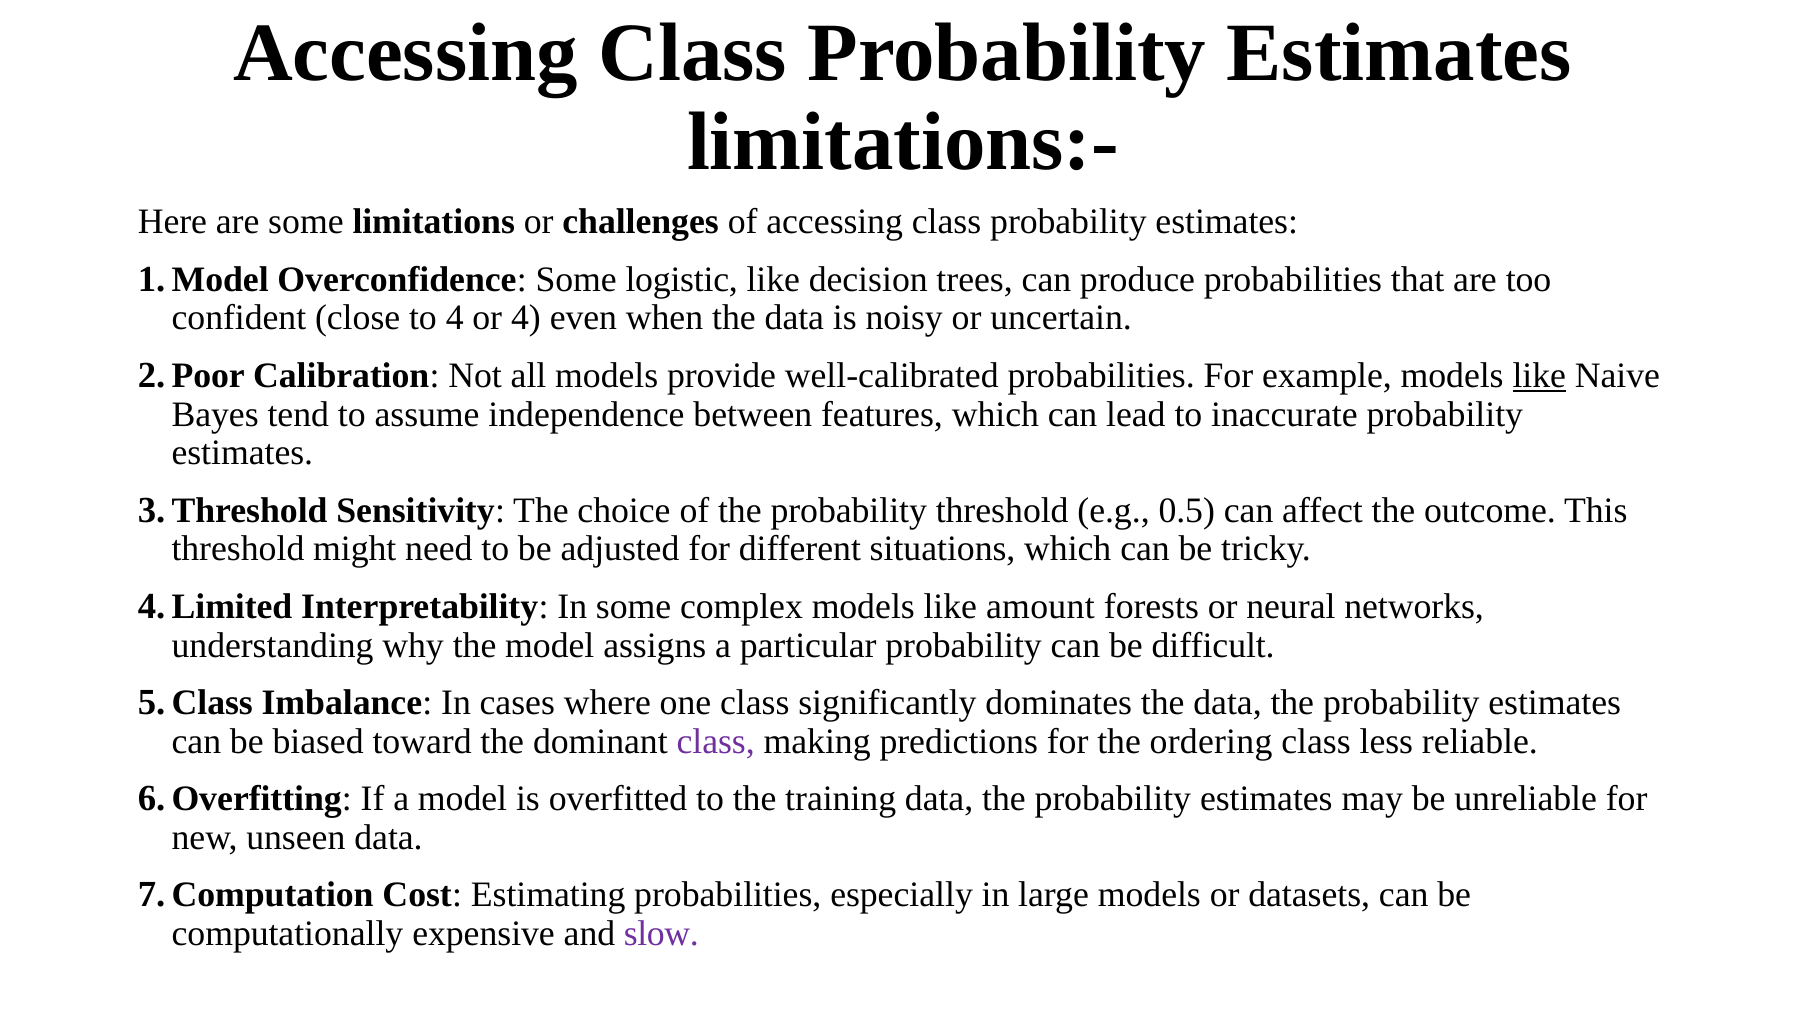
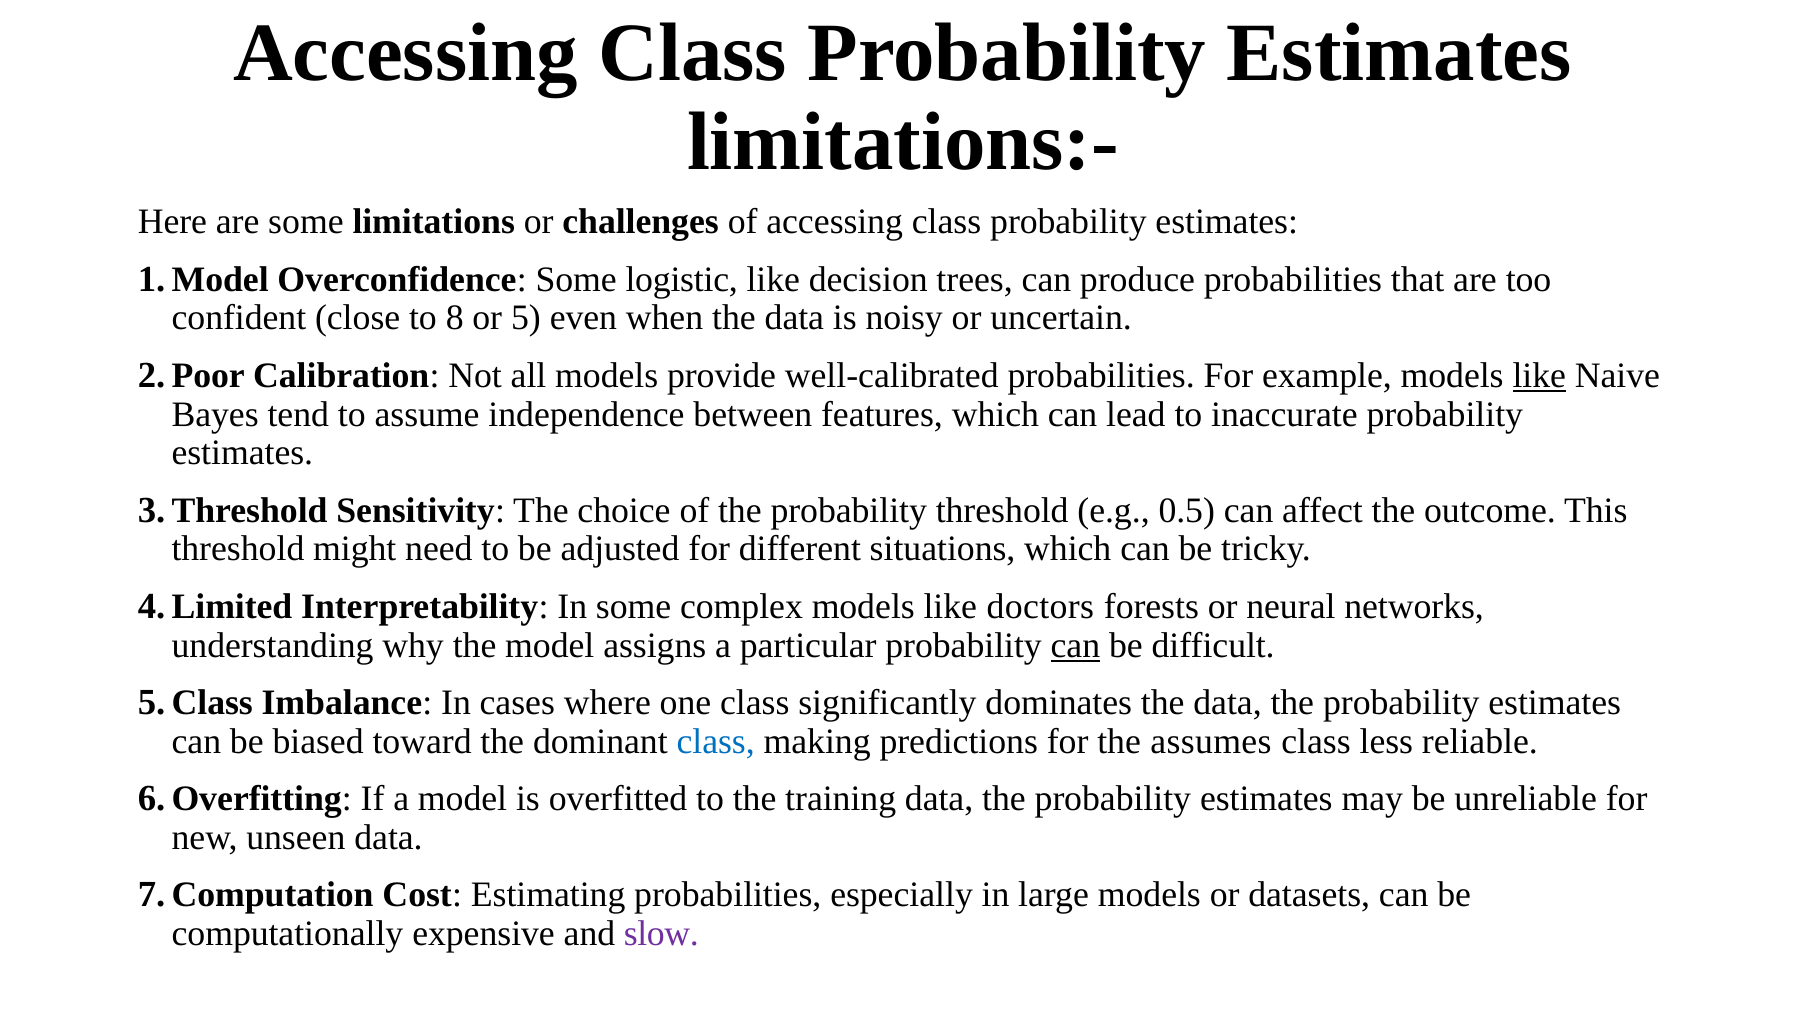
to 4: 4 -> 8 (455, 318)
or 4: 4 -> 5 (526, 318)
amount: amount -> doctors (1040, 606)
can underline: none -> present (1075, 645)
class colour: purple -> blue (716, 741)
ordering: ordering -> assumes (1211, 741)
